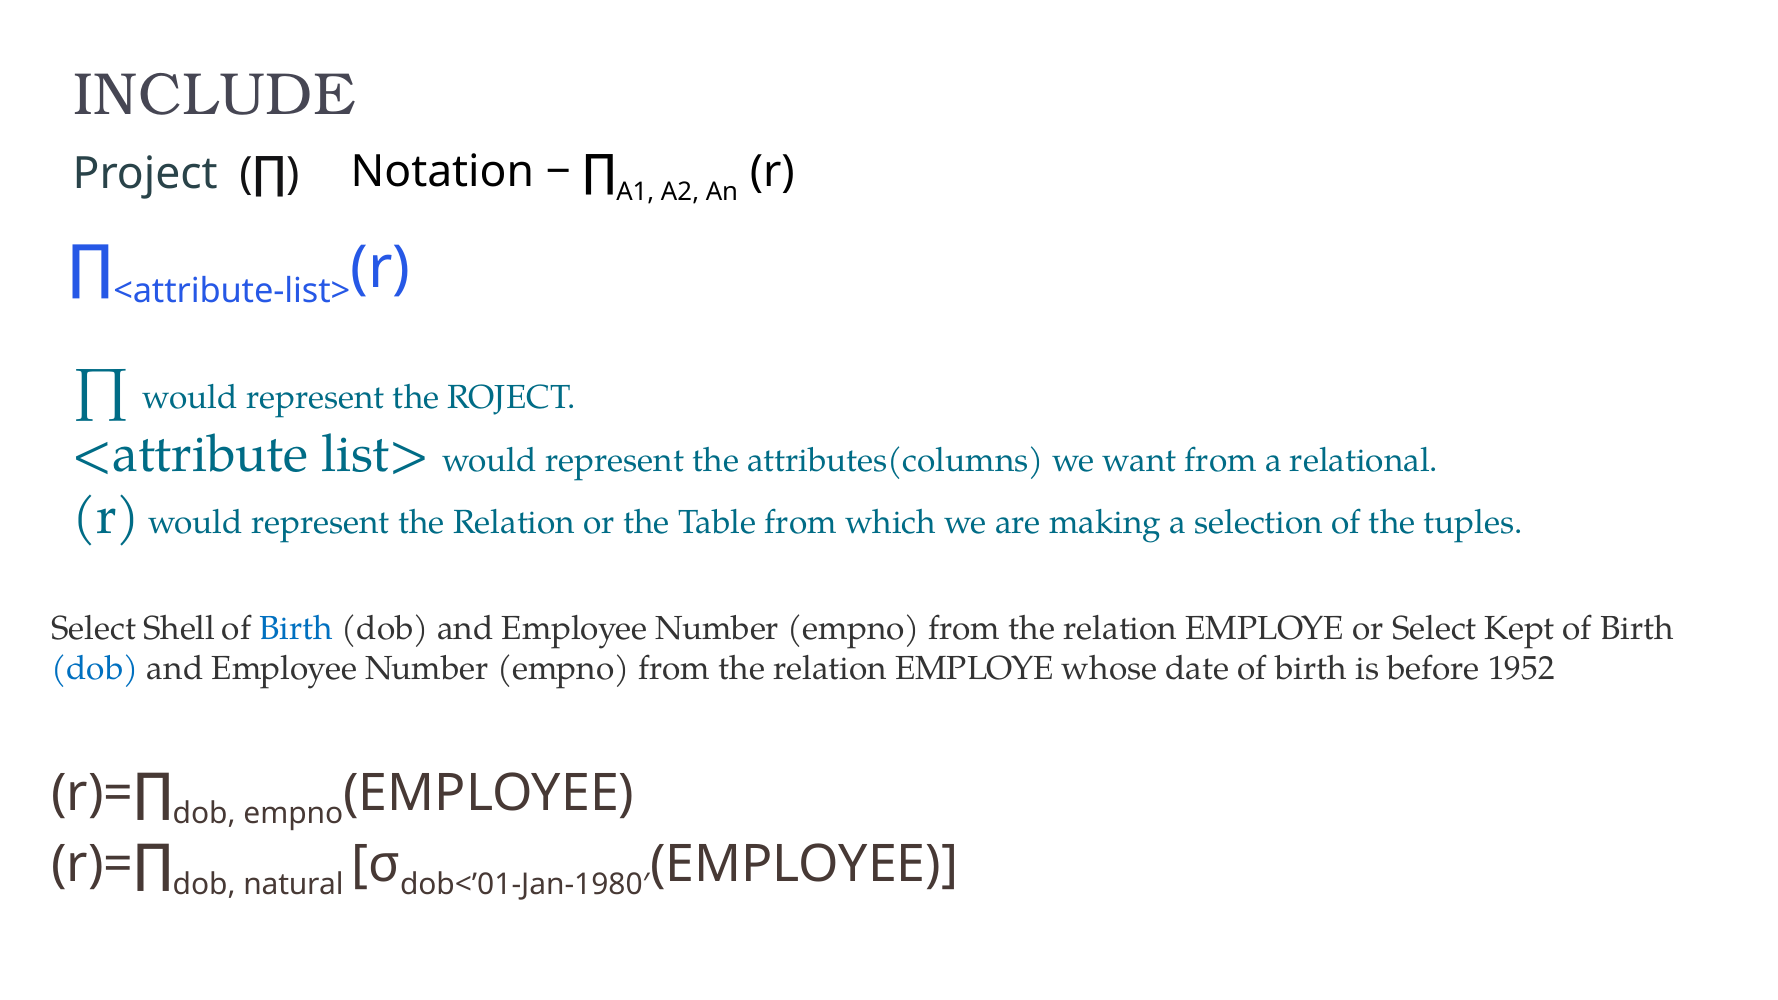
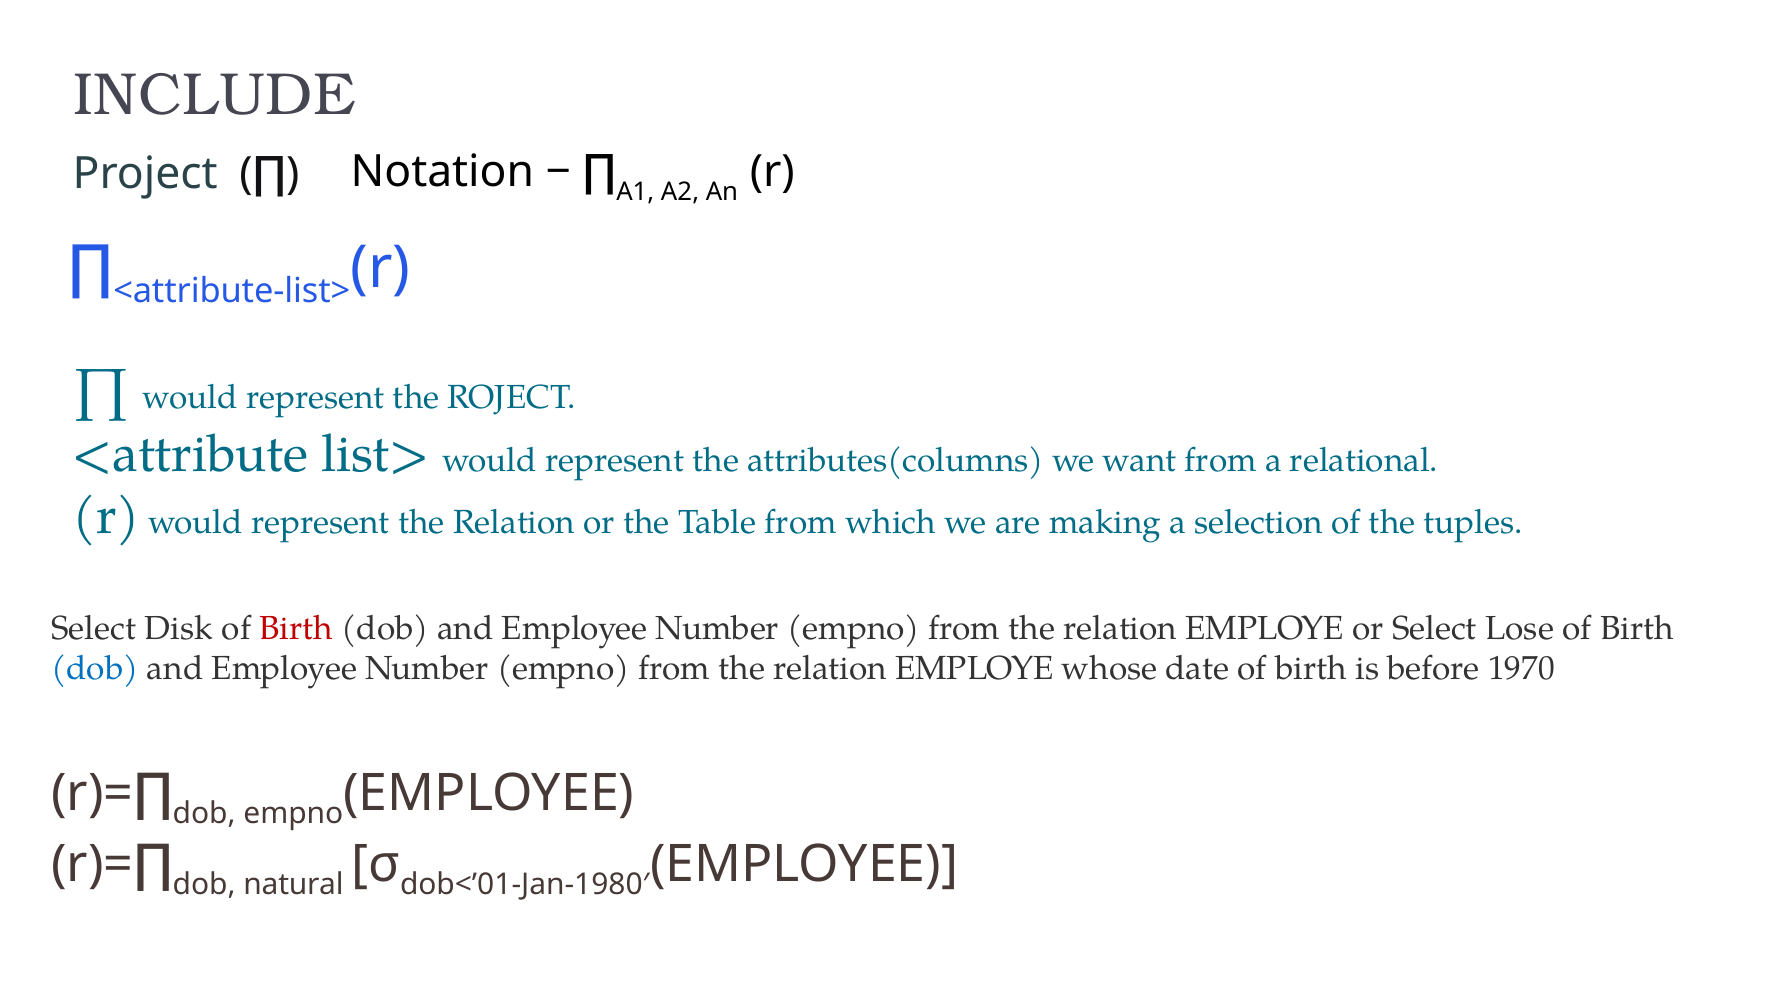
Shell: Shell -> Disk (179, 629)
Birth colour: blue -> red (296, 629)
Kept: Kept -> Lose (1520, 629)
1952: 1952 -> 1970 (1521, 669)
